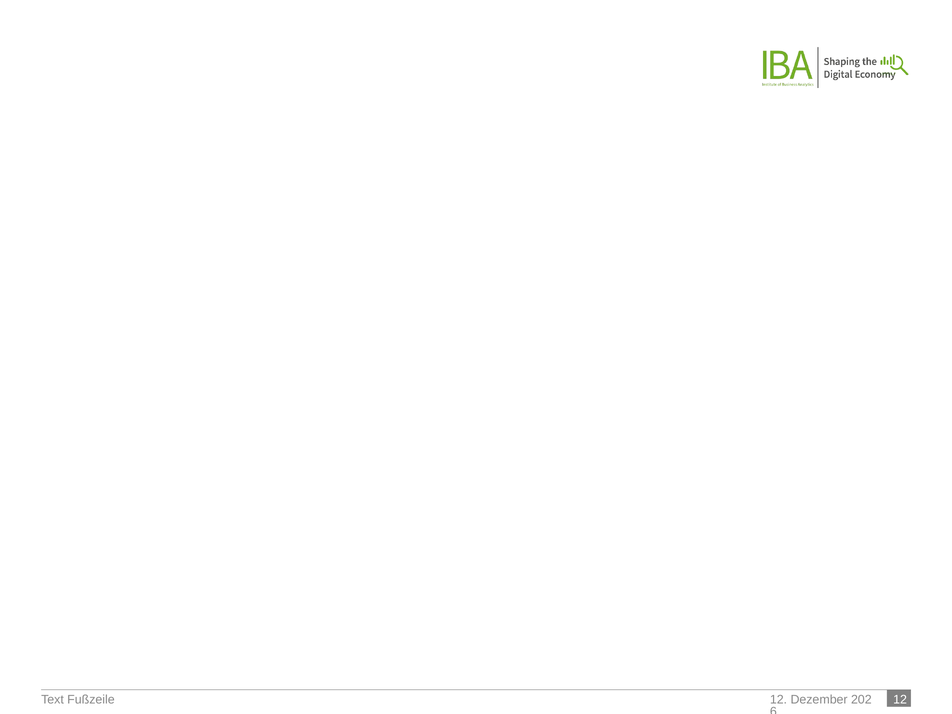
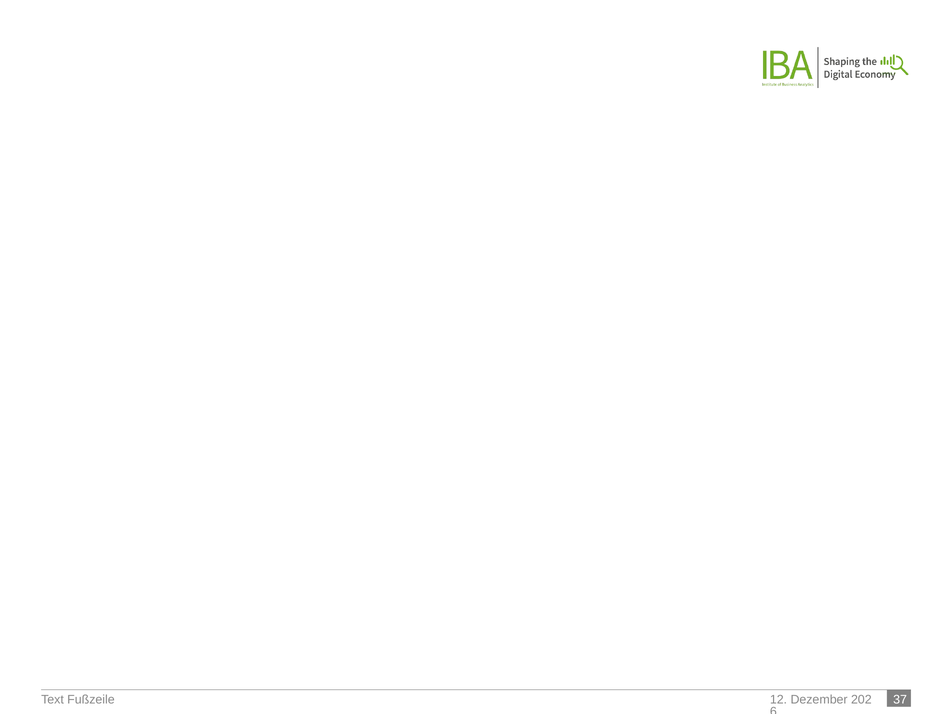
Fußzeile 12: 12 -> 37 (900, 699)
